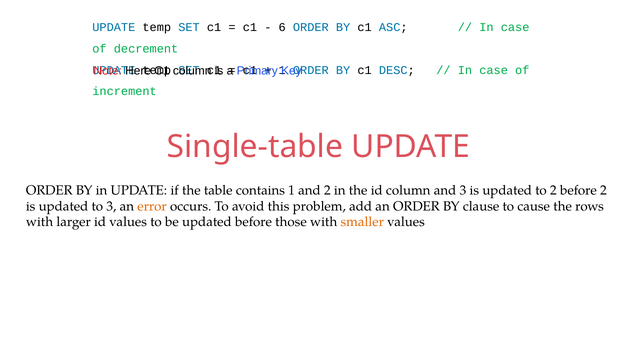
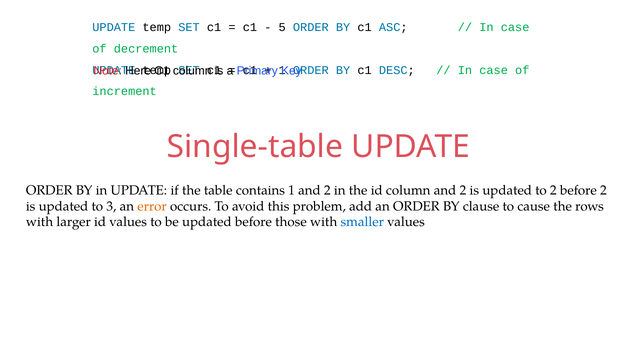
6: 6 -> 5 (282, 27)
column and 3: 3 -> 2 (463, 190)
smaller colour: orange -> blue (362, 222)
